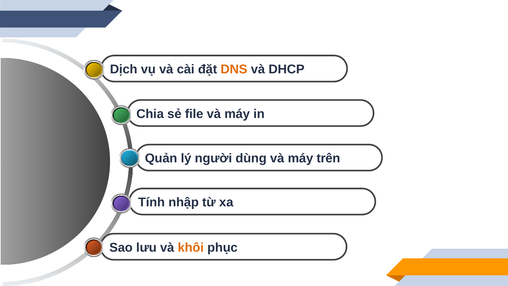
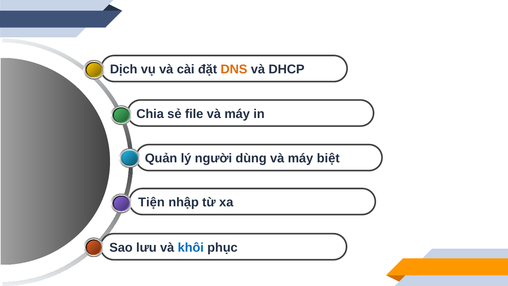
trên: trên -> biệt (328, 158)
Tính: Tính -> Tiện (151, 202)
khôi colour: orange -> blue (191, 247)
